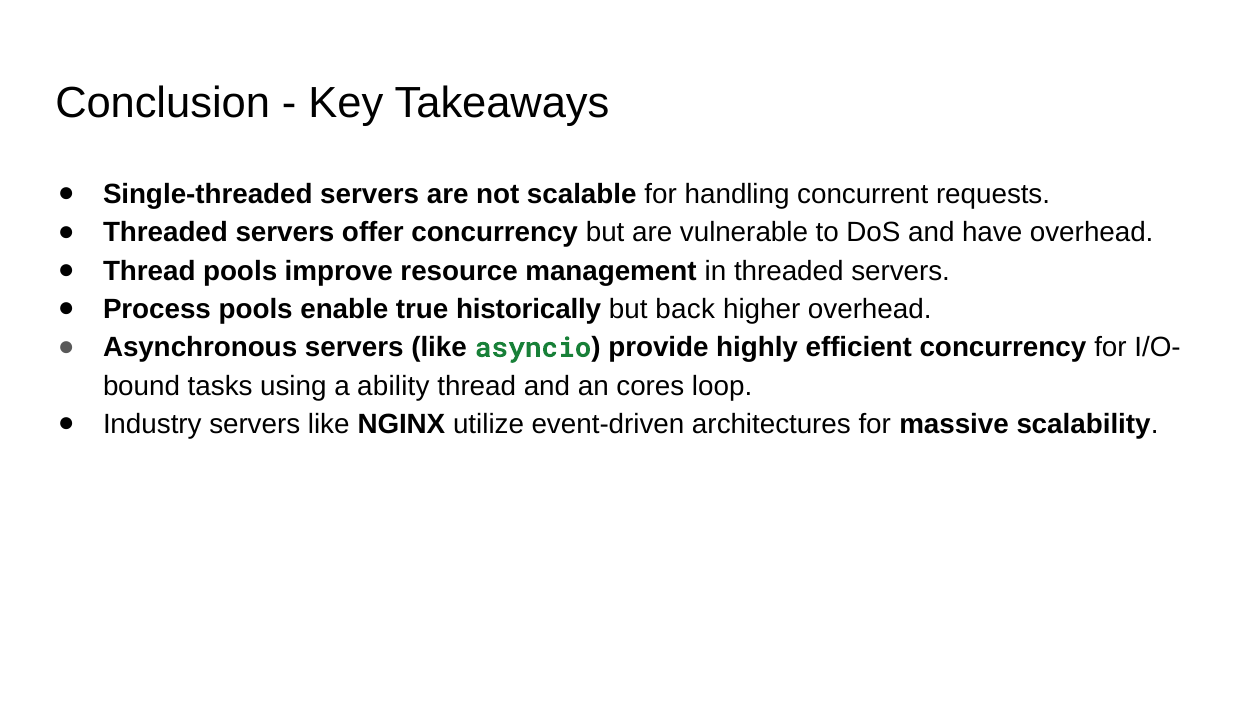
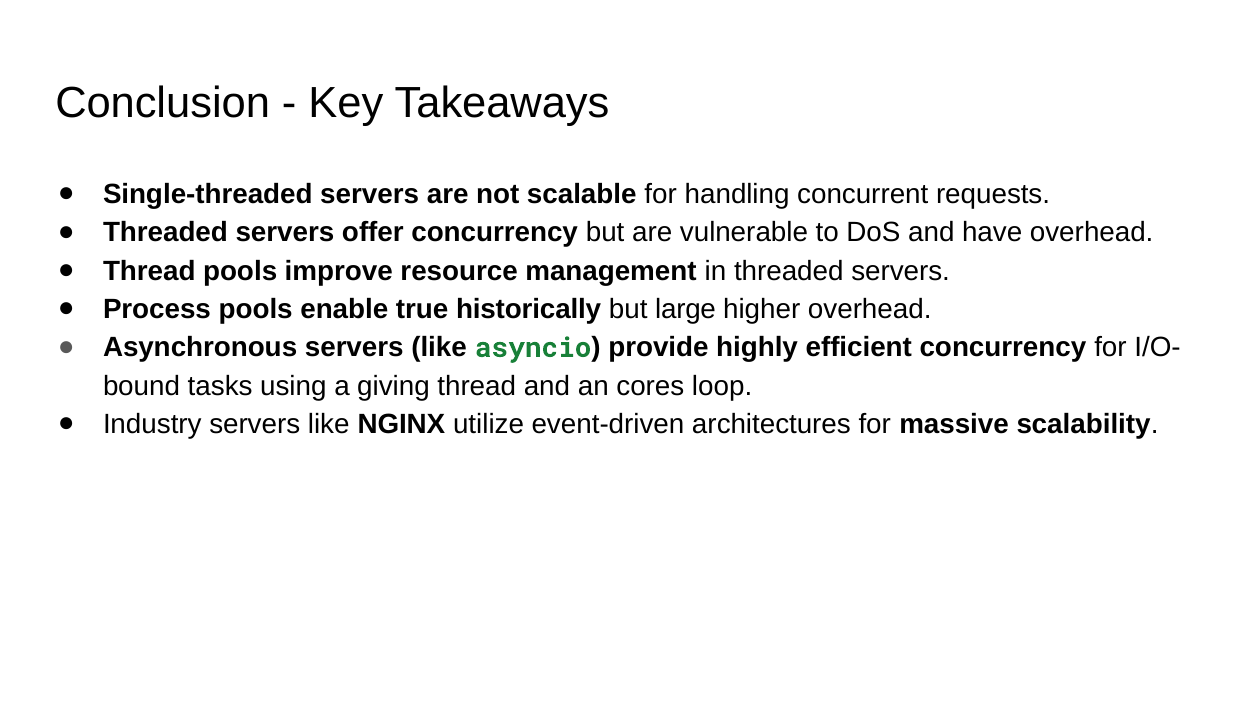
back: back -> large (686, 309)
ability: ability -> giving (393, 386)
